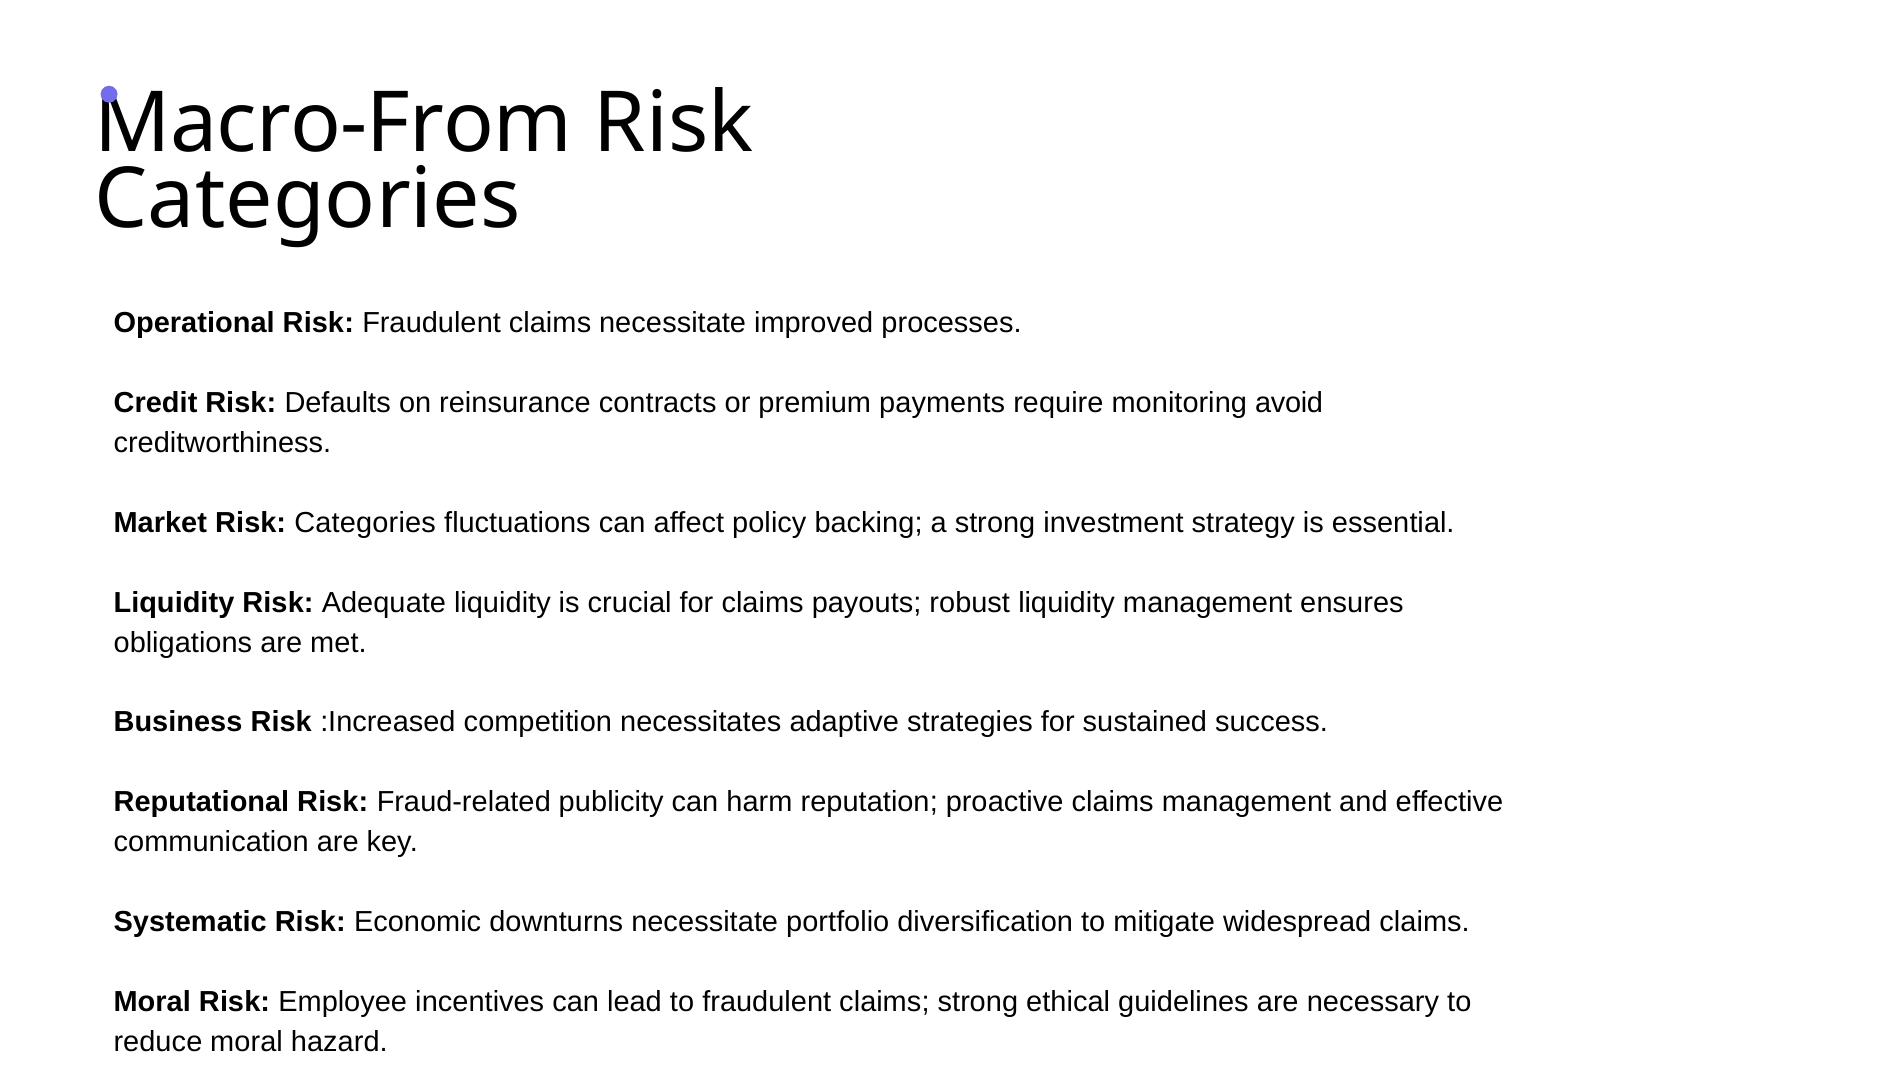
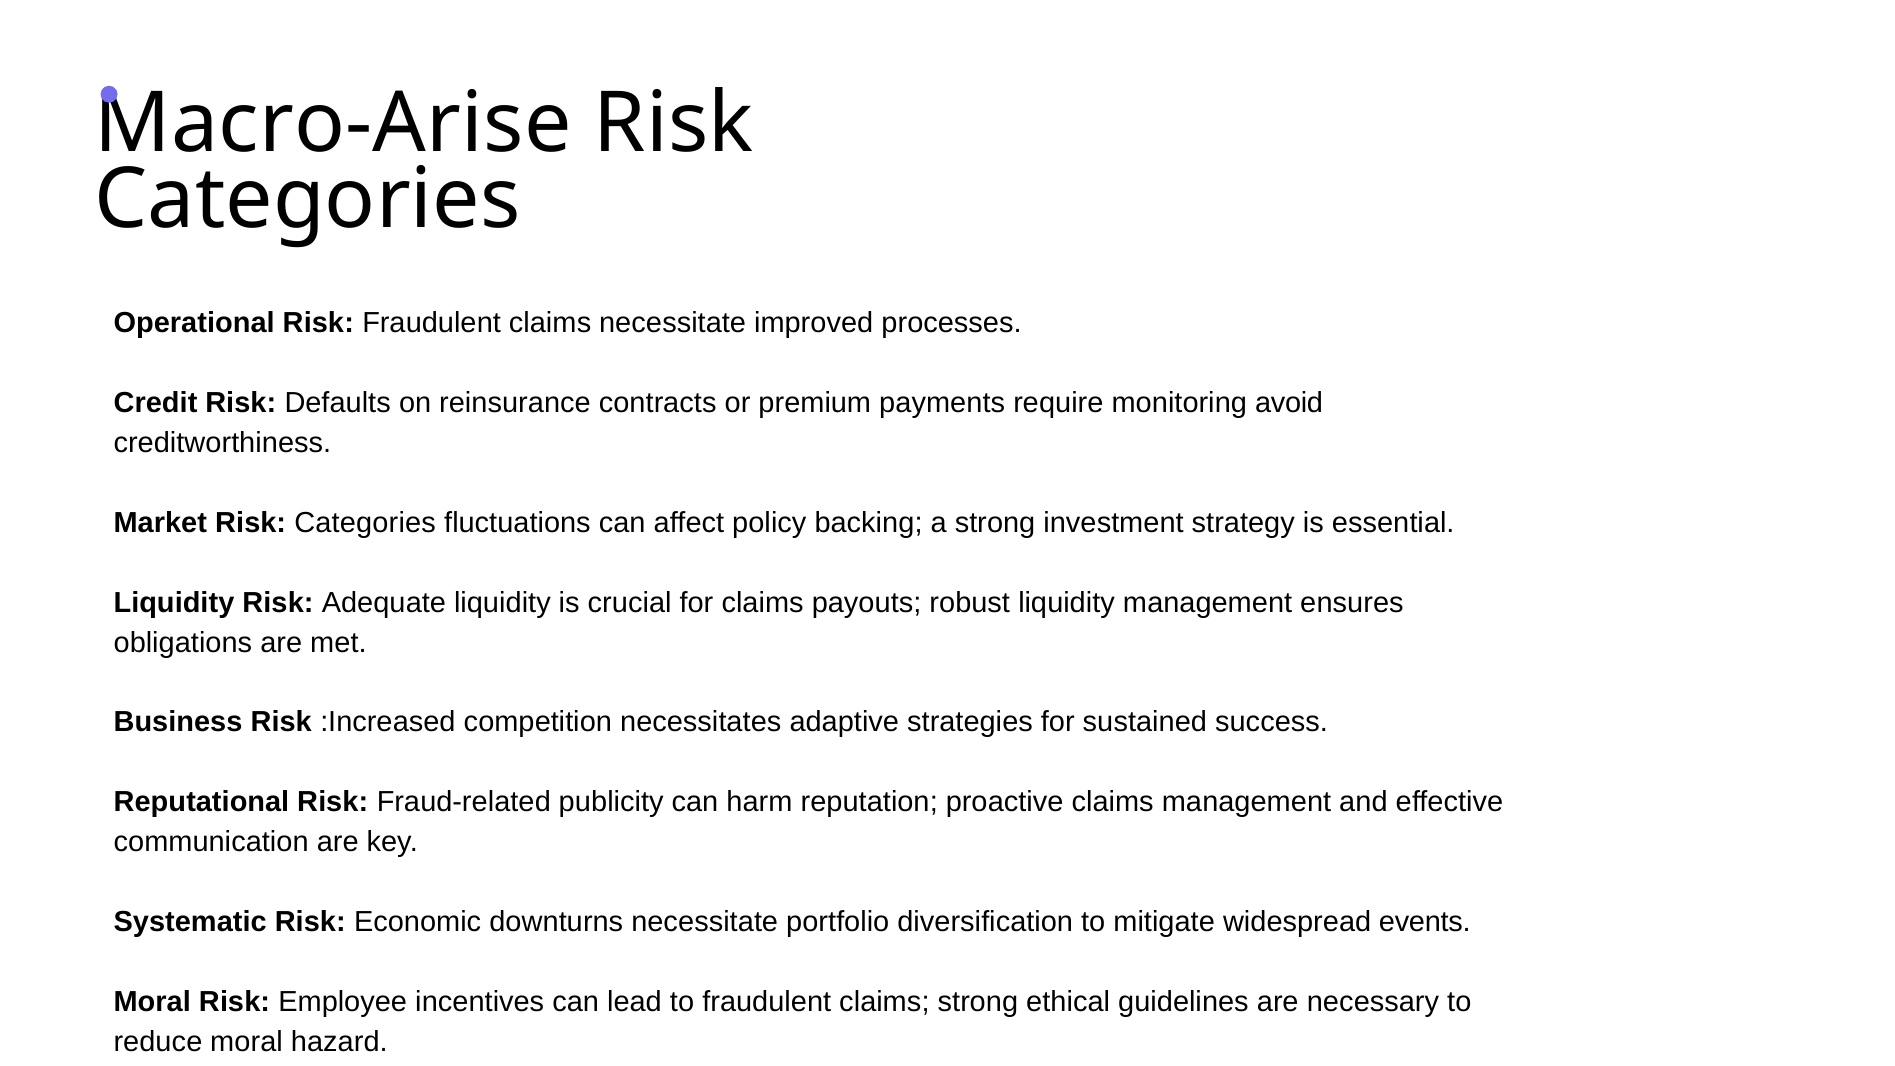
Macro-From: Macro-From -> Macro-Arise (333, 124)
widespread claims: claims -> events (1425, 922)
